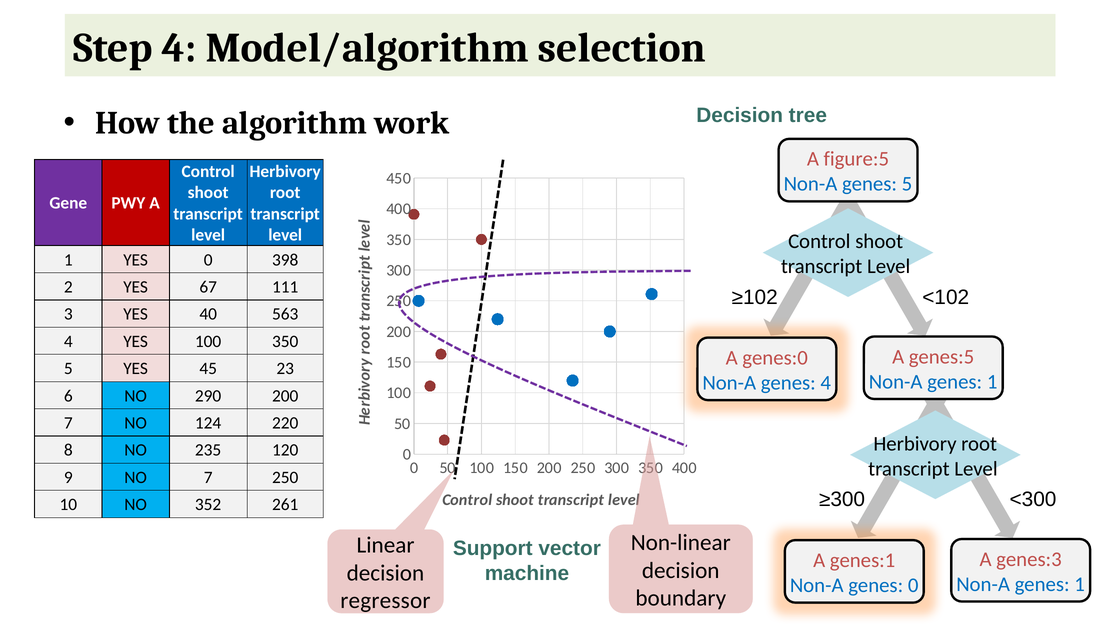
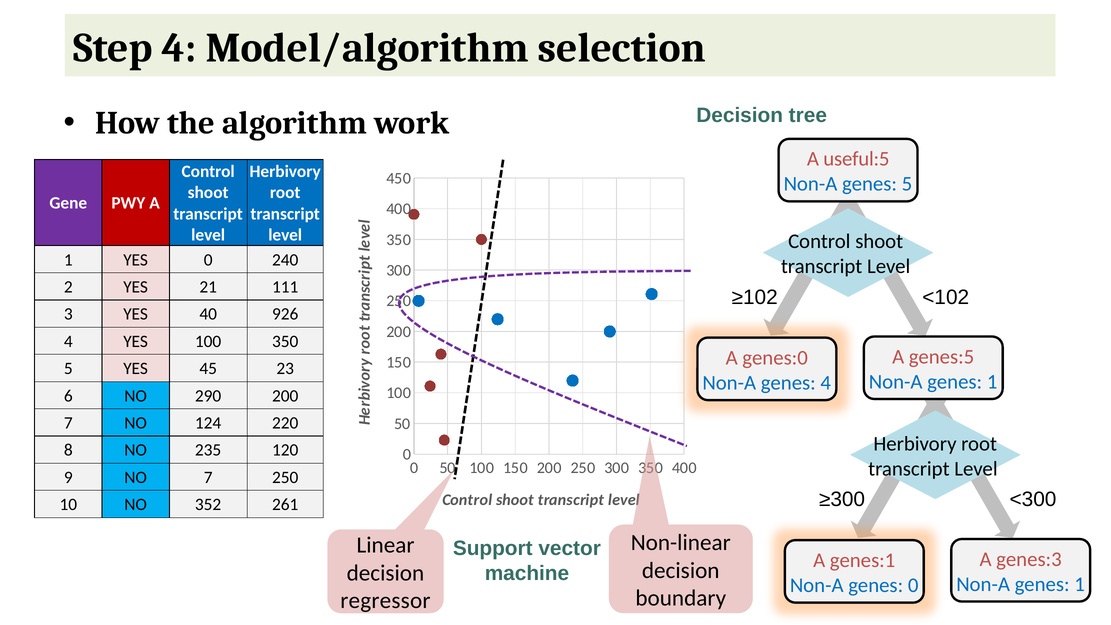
figure:5: figure:5 -> useful:5 (856, 159)
398: 398 -> 240 (285, 260)
67: 67 -> 21 (208, 287)
563: 563 -> 926 (285, 314)
